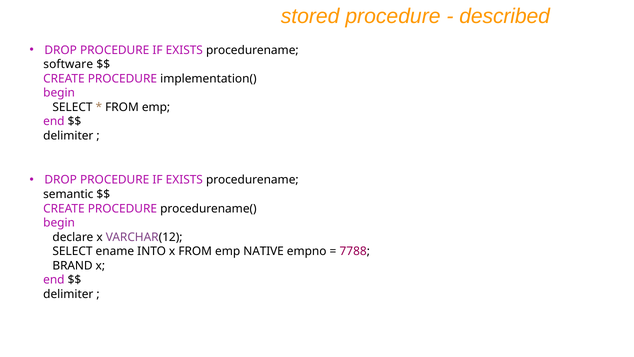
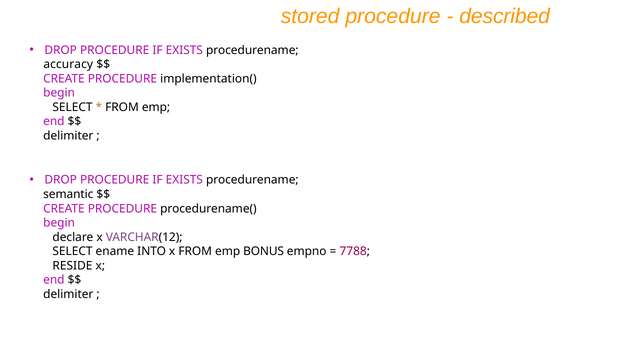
software: software -> accuracy (68, 64)
NATIVE: NATIVE -> BONUS (264, 251)
BRAND: BRAND -> RESIDE (72, 265)
